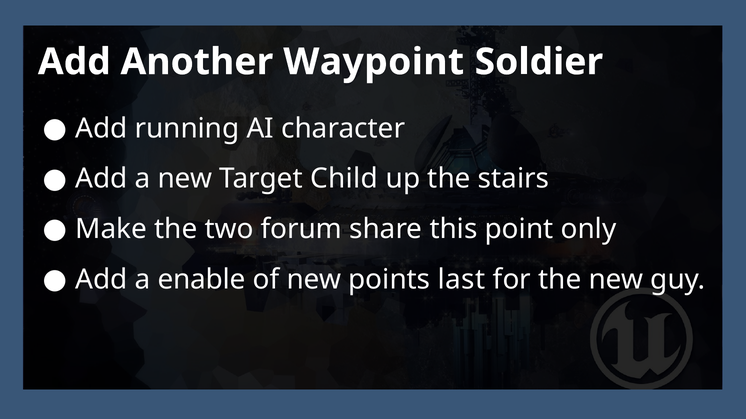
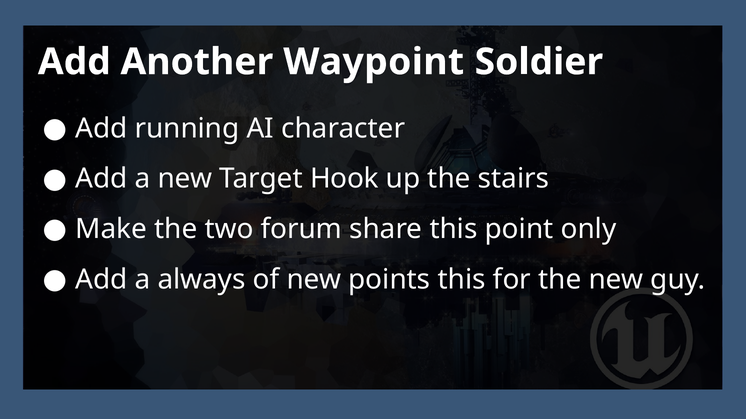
Child: Child -> Hook (344, 179)
enable: enable -> always (202, 280)
points last: last -> this (462, 280)
